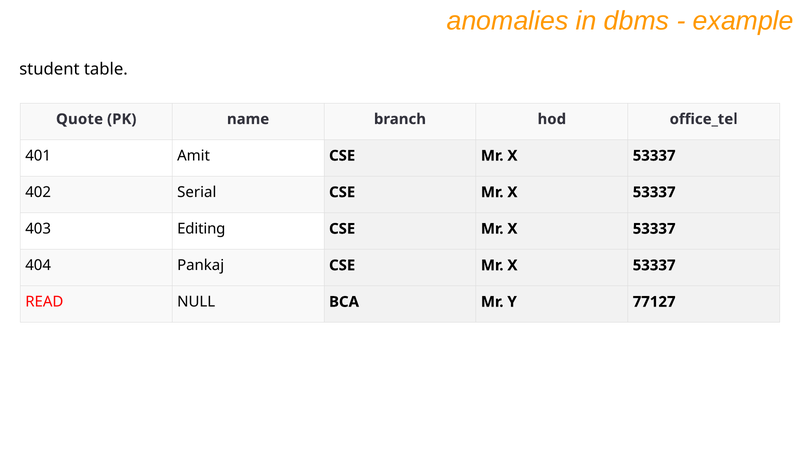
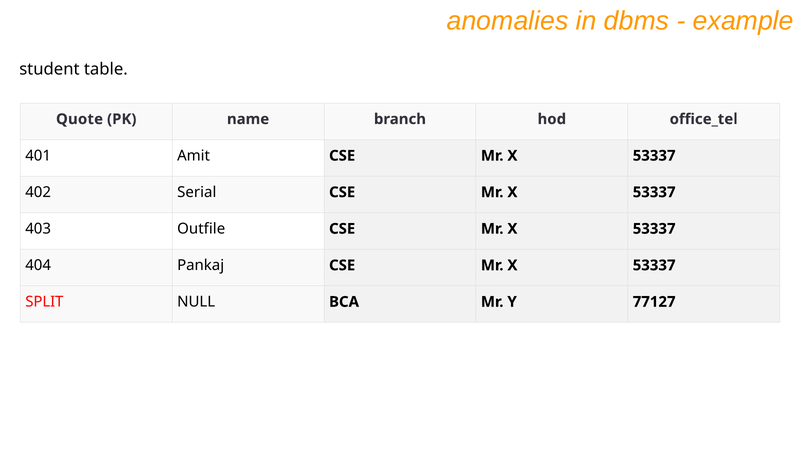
Editing: Editing -> Outfile (201, 229)
READ: READ -> SPLIT (44, 302)
